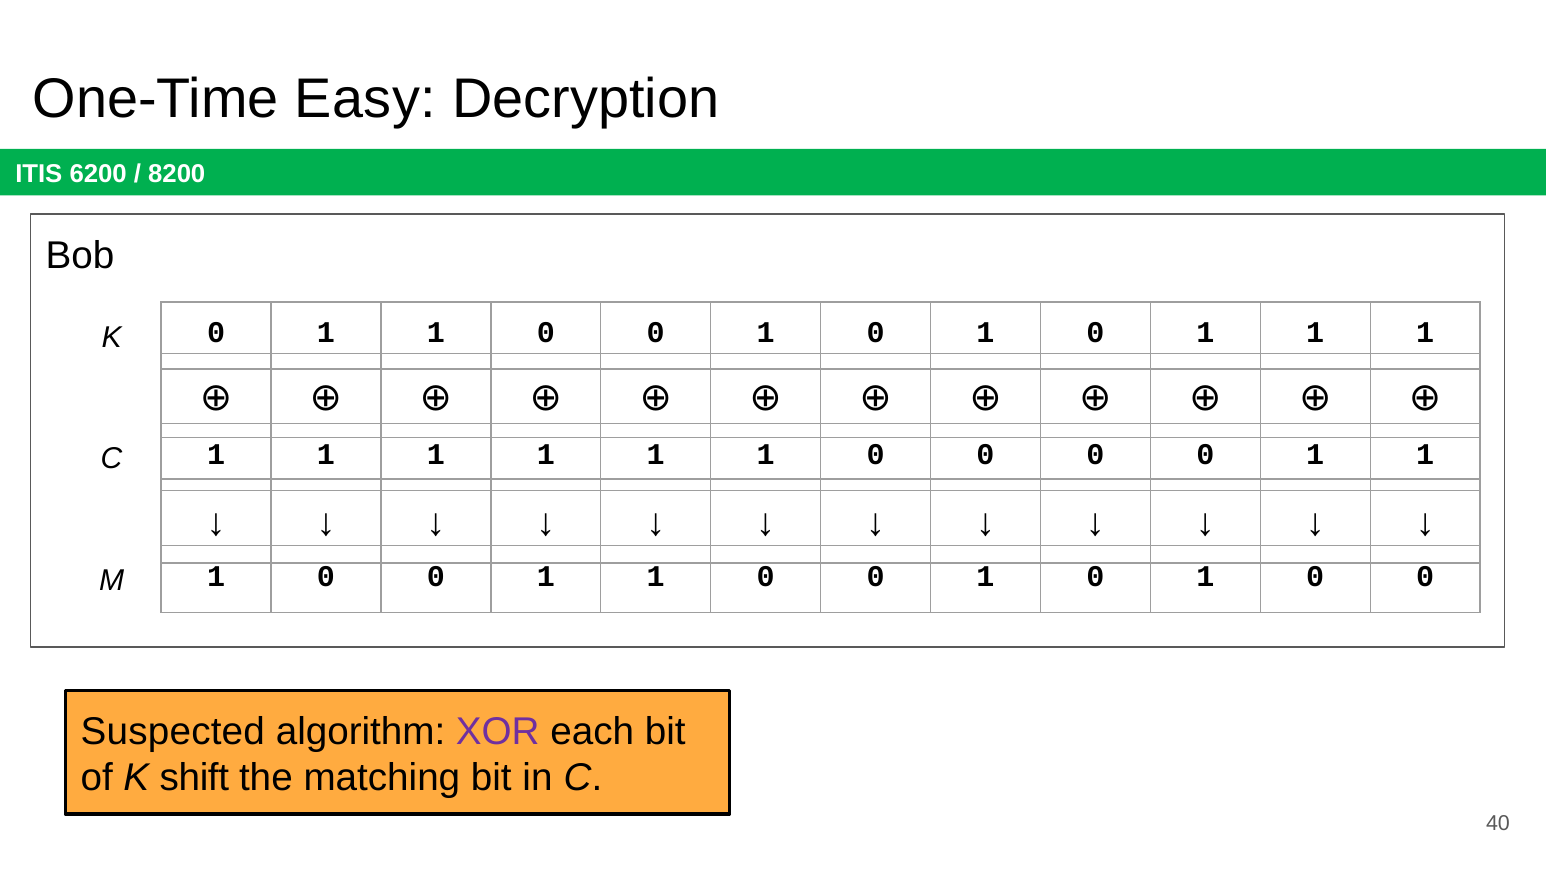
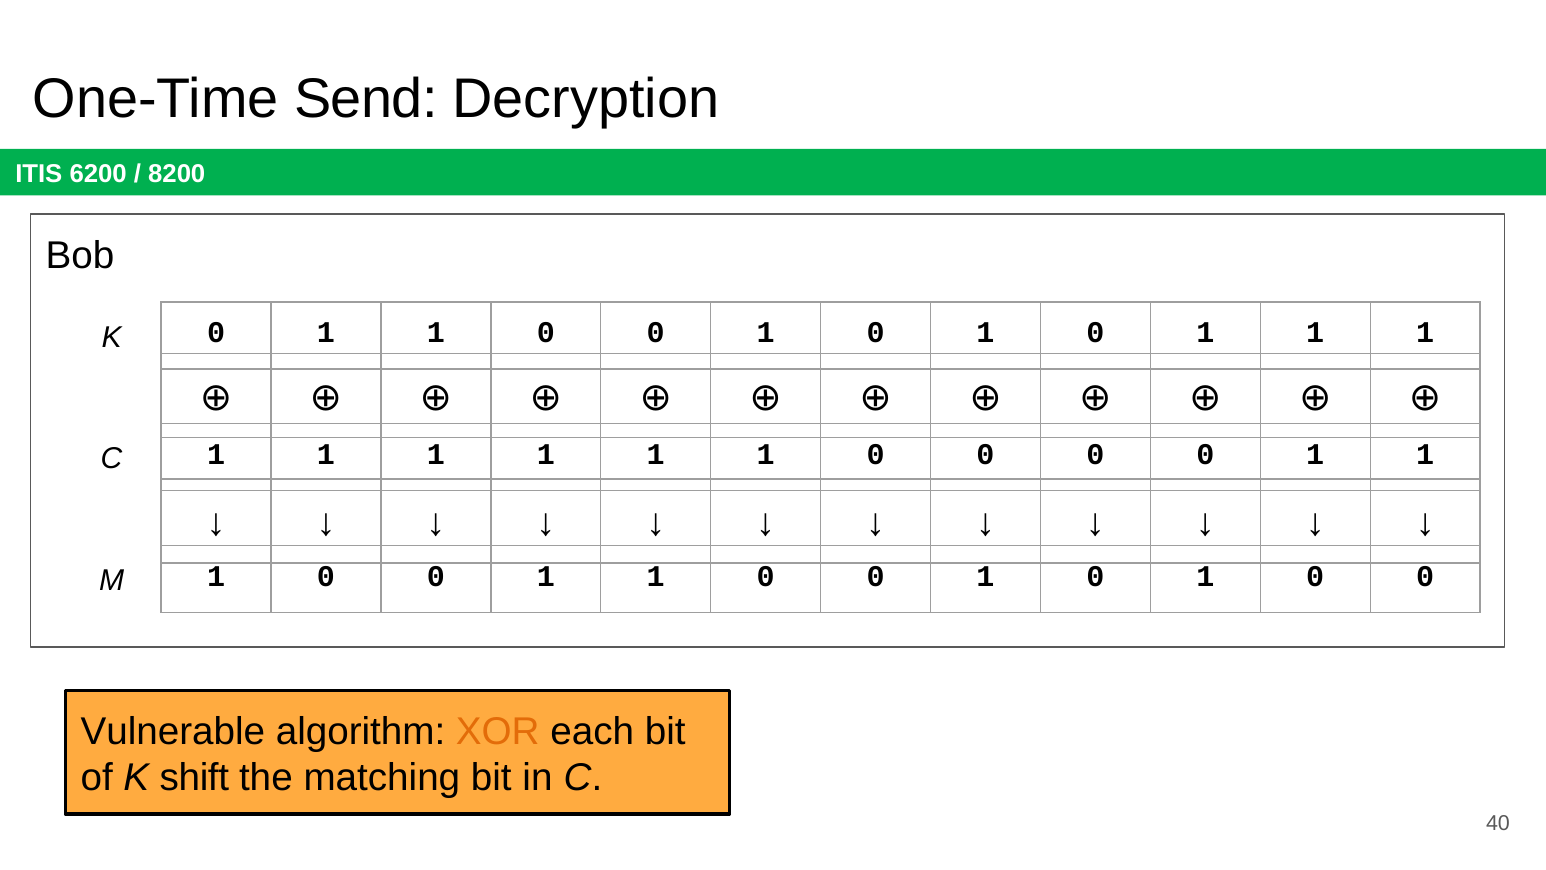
Easy: Easy -> Send (366, 99)
Suspected: Suspected -> Vulnerable (173, 732)
XOR colour: purple -> orange (498, 732)
